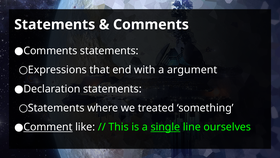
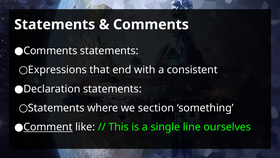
argument: argument -> consistent (192, 70)
treated: treated -> section (156, 108)
single underline: present -> none (165, 127)
